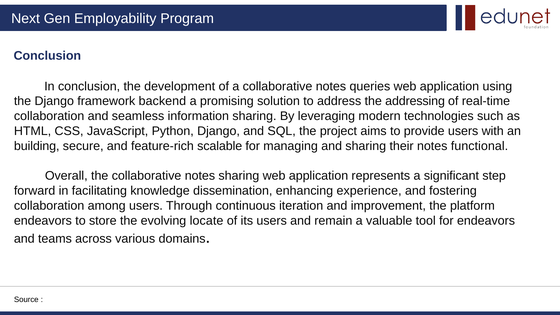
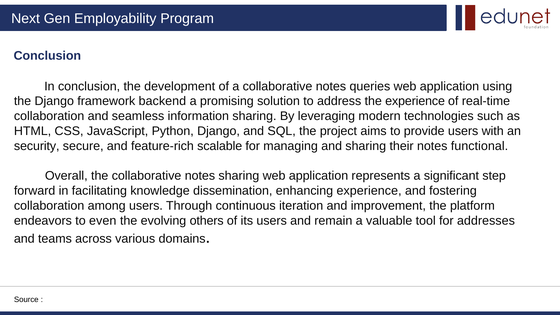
the addressing: addressing -> experience (415, 101)
building: building -> security (37, 146)
store: store -> even (103, 221)
locate: locate -> others (207, 221)
for endeavors: endeavors -> addresses (486, 221)
